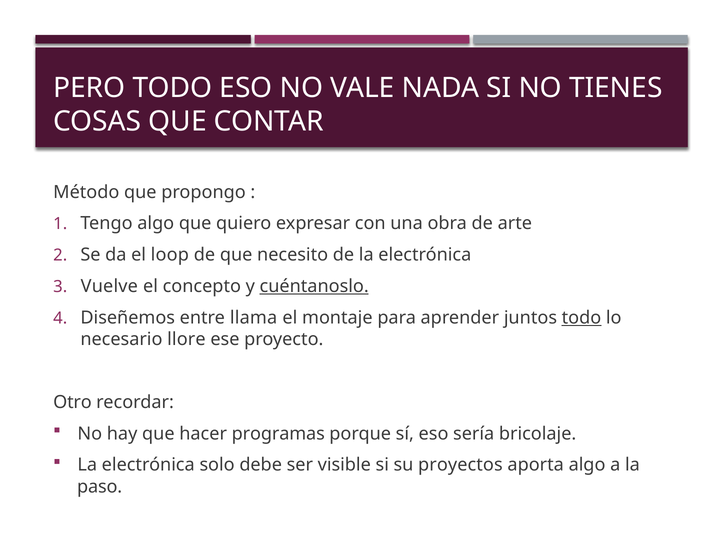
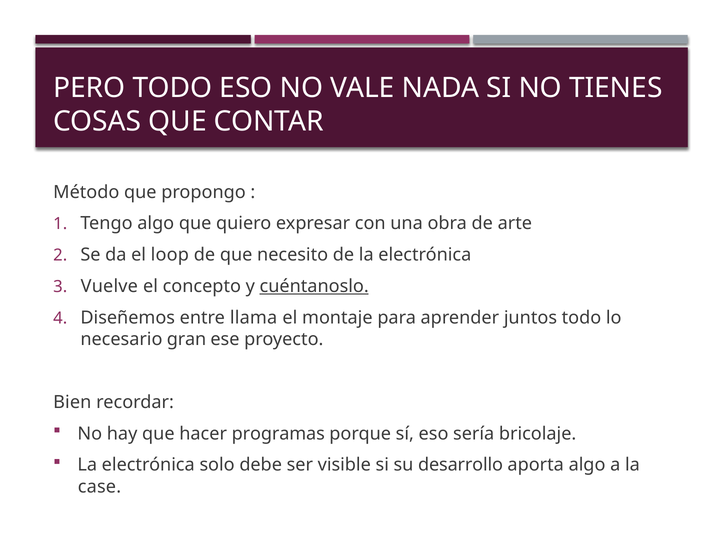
todo underline: present -> none (581, 318)
llore: llore -> gran (187, 339)
Otro: Otro -> Bien (72, 402)
proyectos: proyectos -> desarrollo (461, 465)
paso: paso -> case (99, 487)
